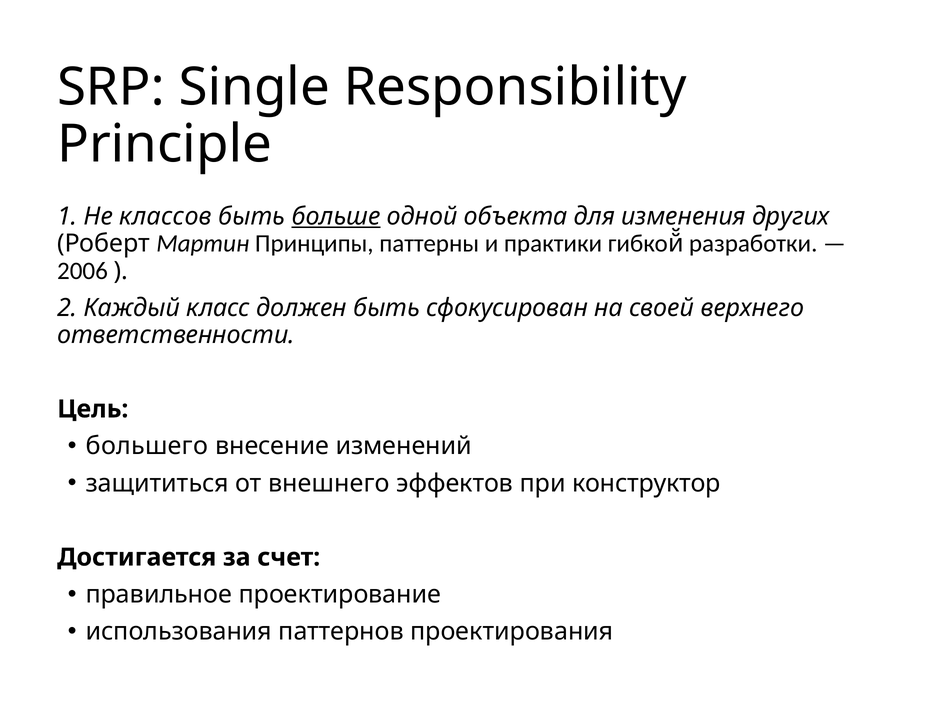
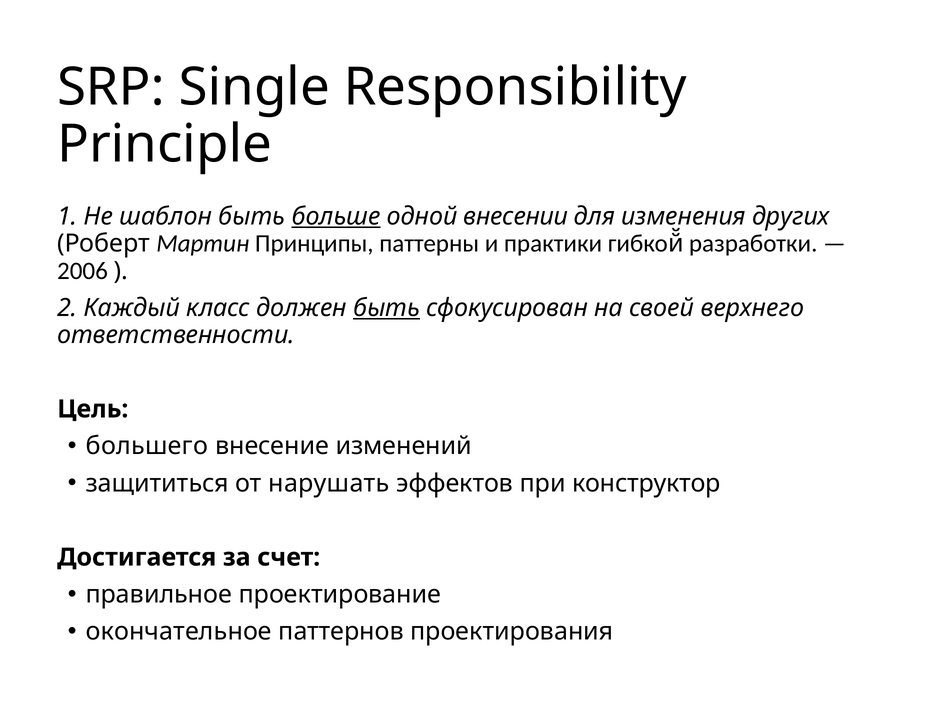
классов: классов -> шаблон (166, 217)
объекта: объекта -> внесении (516, 217)
быть underline: none -> present (387, 308)
внешнего: внешнего -> нарушать (329, 483)
использования: использования -> окончательное (179, 631)
